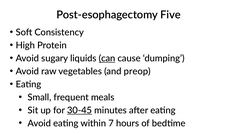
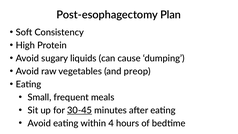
Five: Five -> Plan (171, 15)
can underline: present -> none (107, 58)
7: 7 -> 4 (111, 123)
